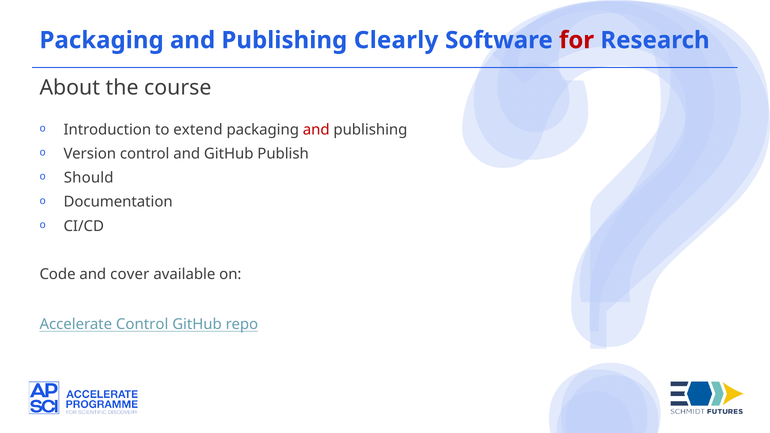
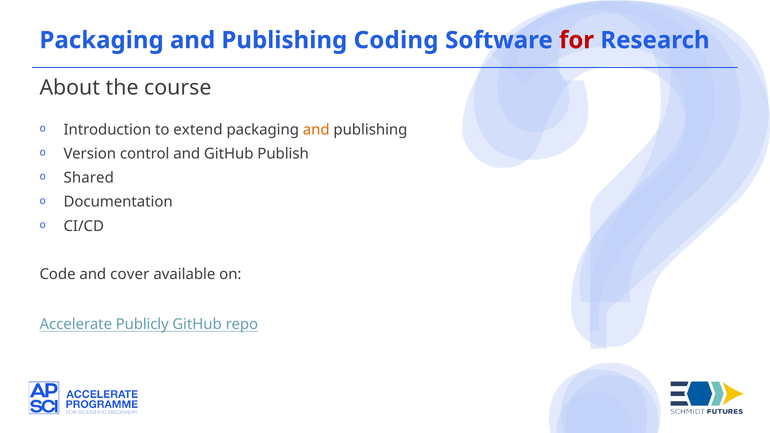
Clearly: Clearly -> Coding (396, 40)
and colour: red -> orange (316, 130)
Should: Should -> Shared (89, 178)
Accelerate Control: Control -> Publicly (142, 324)
